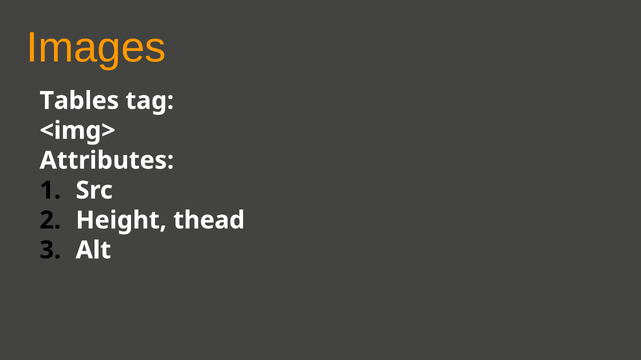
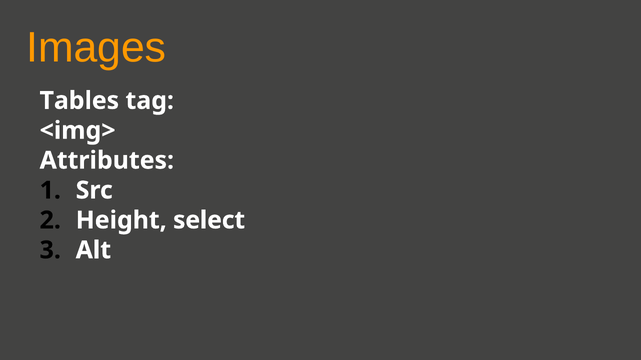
thead: thead -> select (209, 221)
